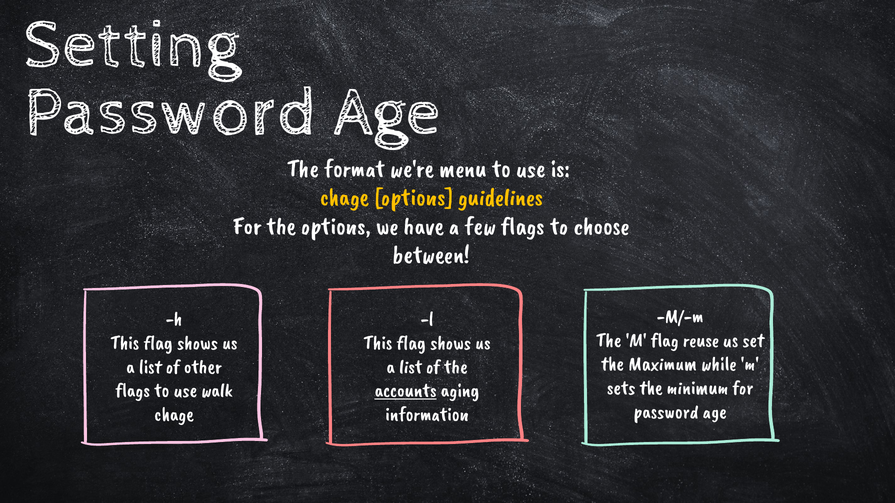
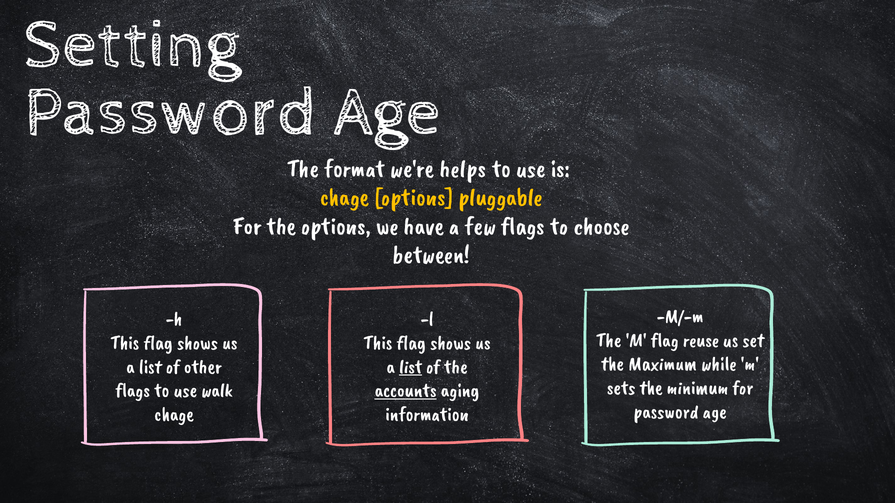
menu: menu -> helps (463, 169)
guidelines: guidelines -> pluggable (501, 197)
list underline: none -> present (411, 367)
